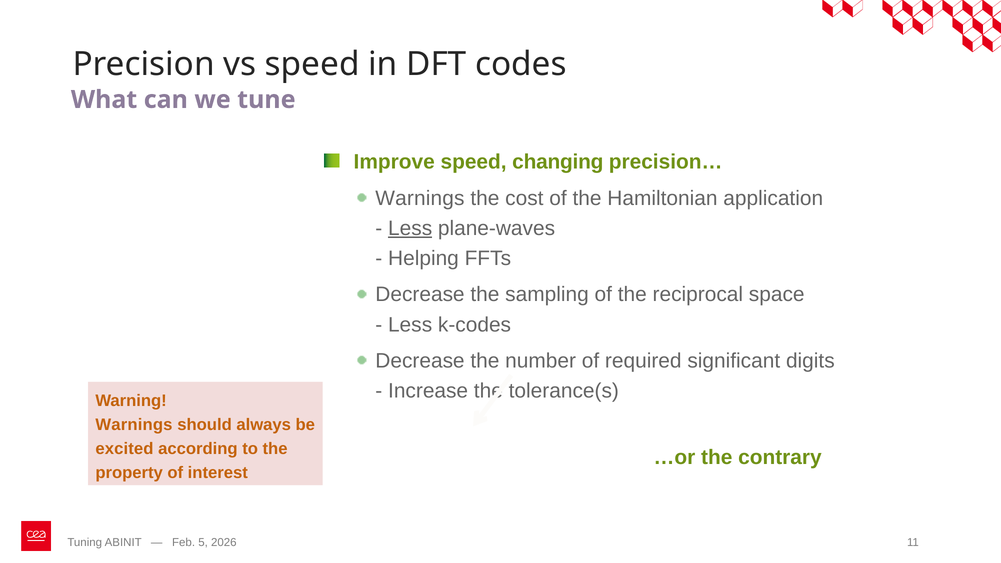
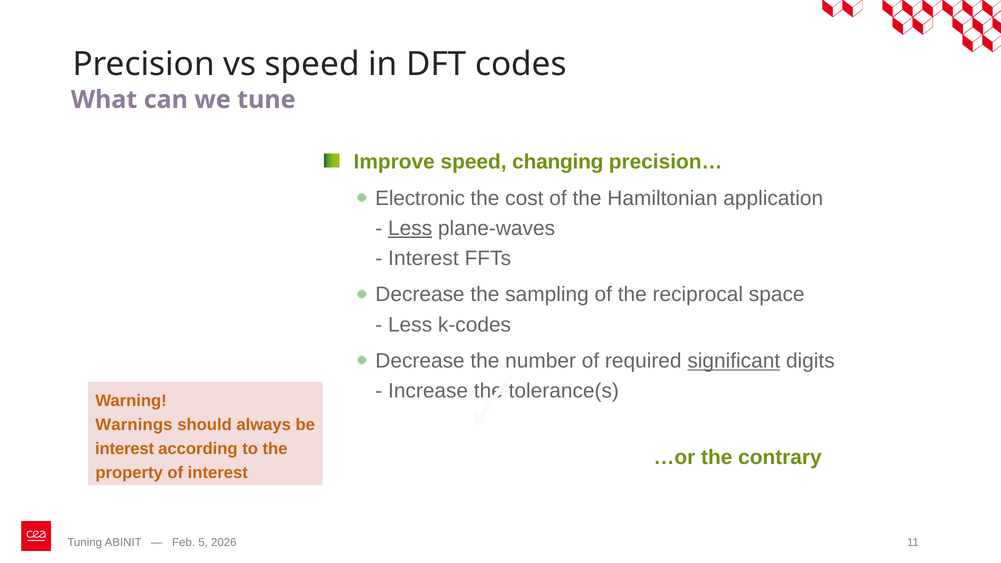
Warnings: Warnings -> Electronic (420, 198)
Helping: Helping -> Interest (423, 258)
significant underline: none -> present (734, 361)
excited: excited -> interest (125, 449)
